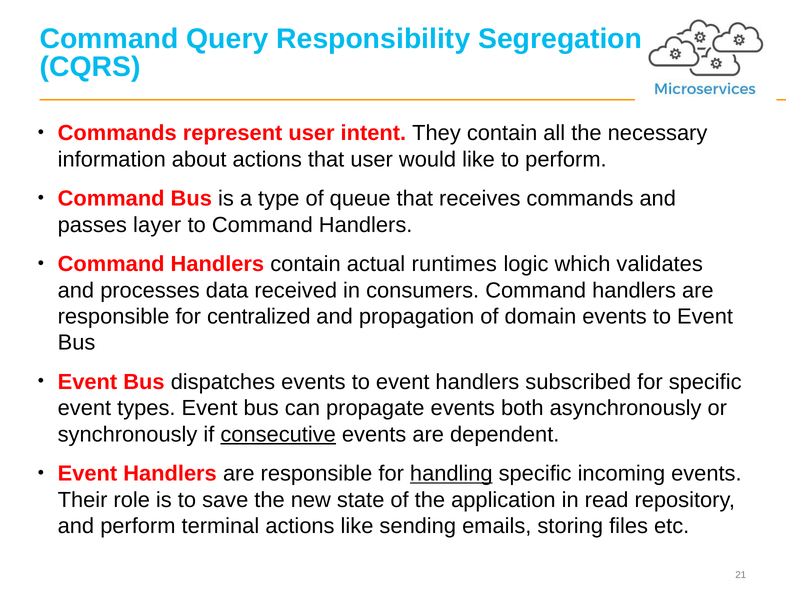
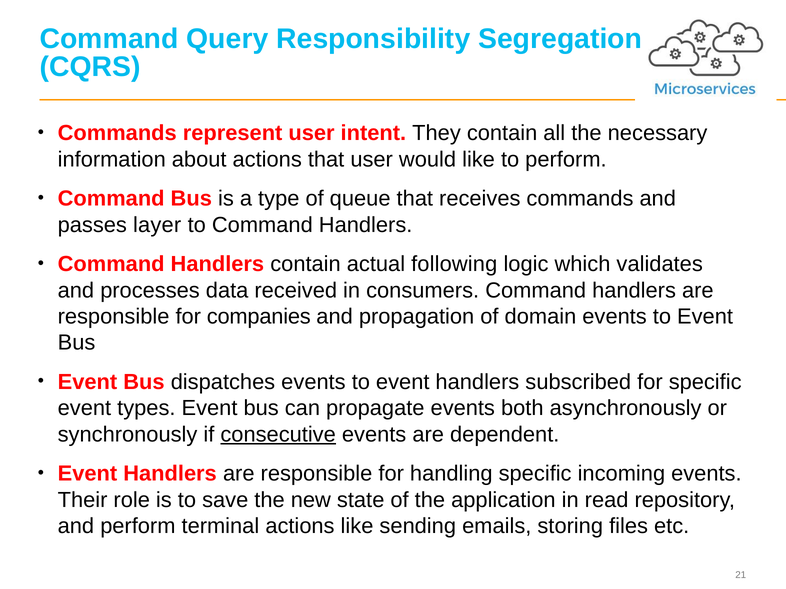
runtimes: runtimes -> following (454, 264)
centralized: centralized -> companies (259, 317)
handling underline: present -> none (451, 474)
